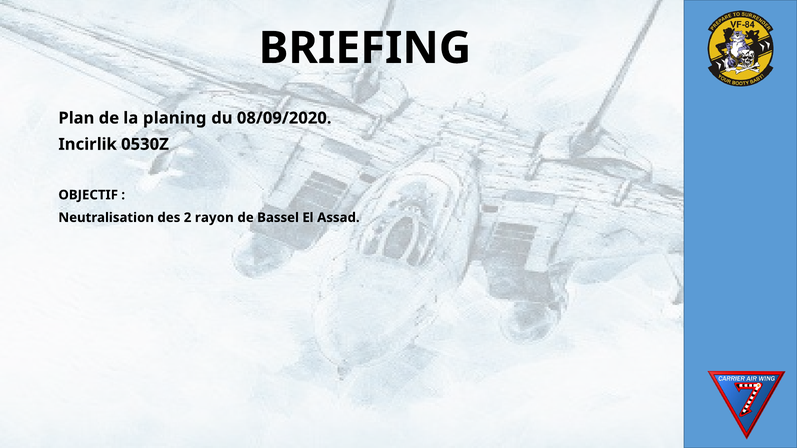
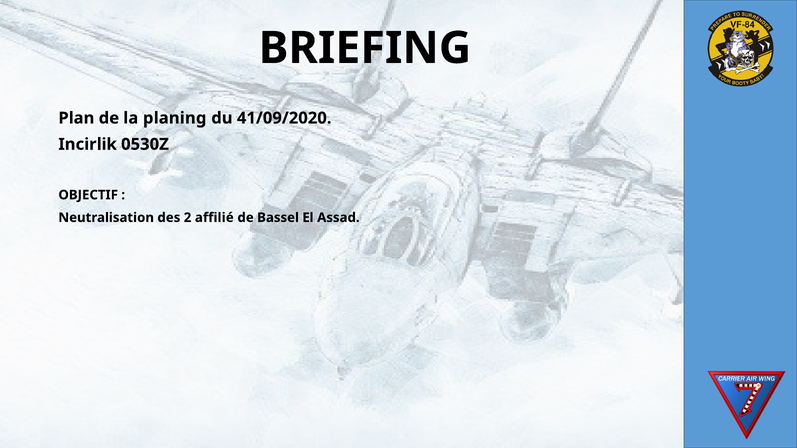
08/09/2020: 08/09/2020 -> 41/09/2020 (284, 118)
rayon: rayon -> affilié (214, 218)
